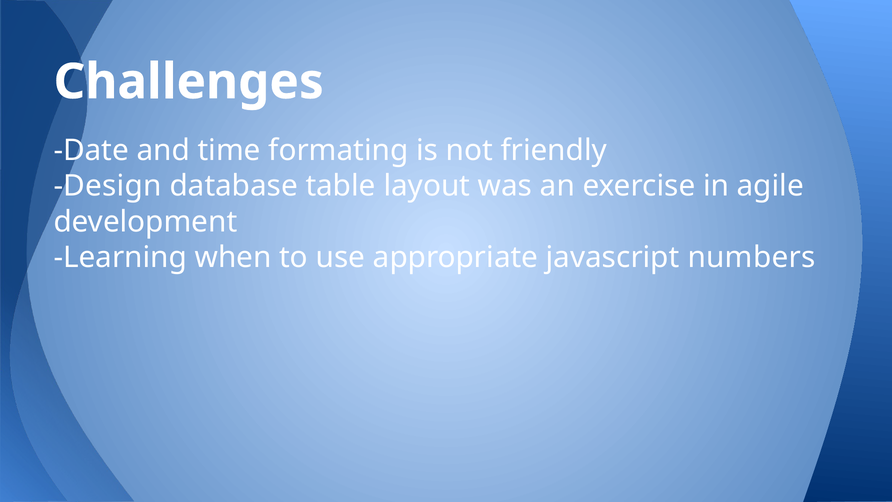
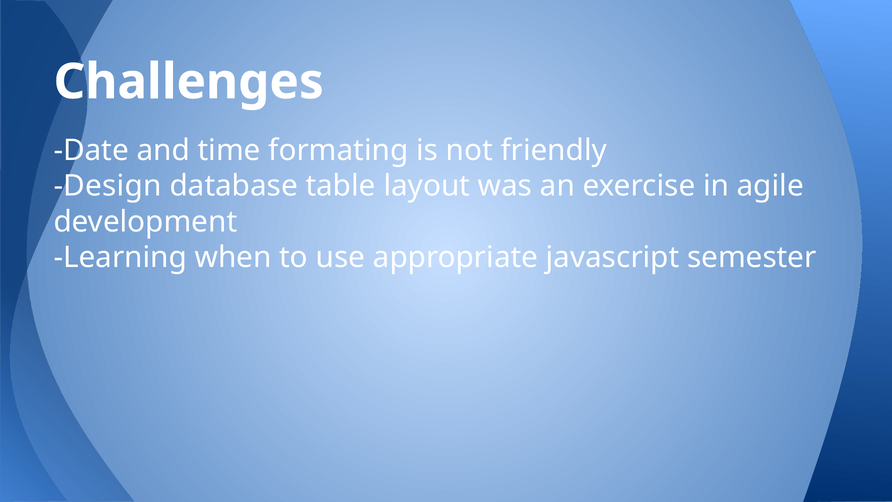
numbers: numbers -> semester (752, 257)
